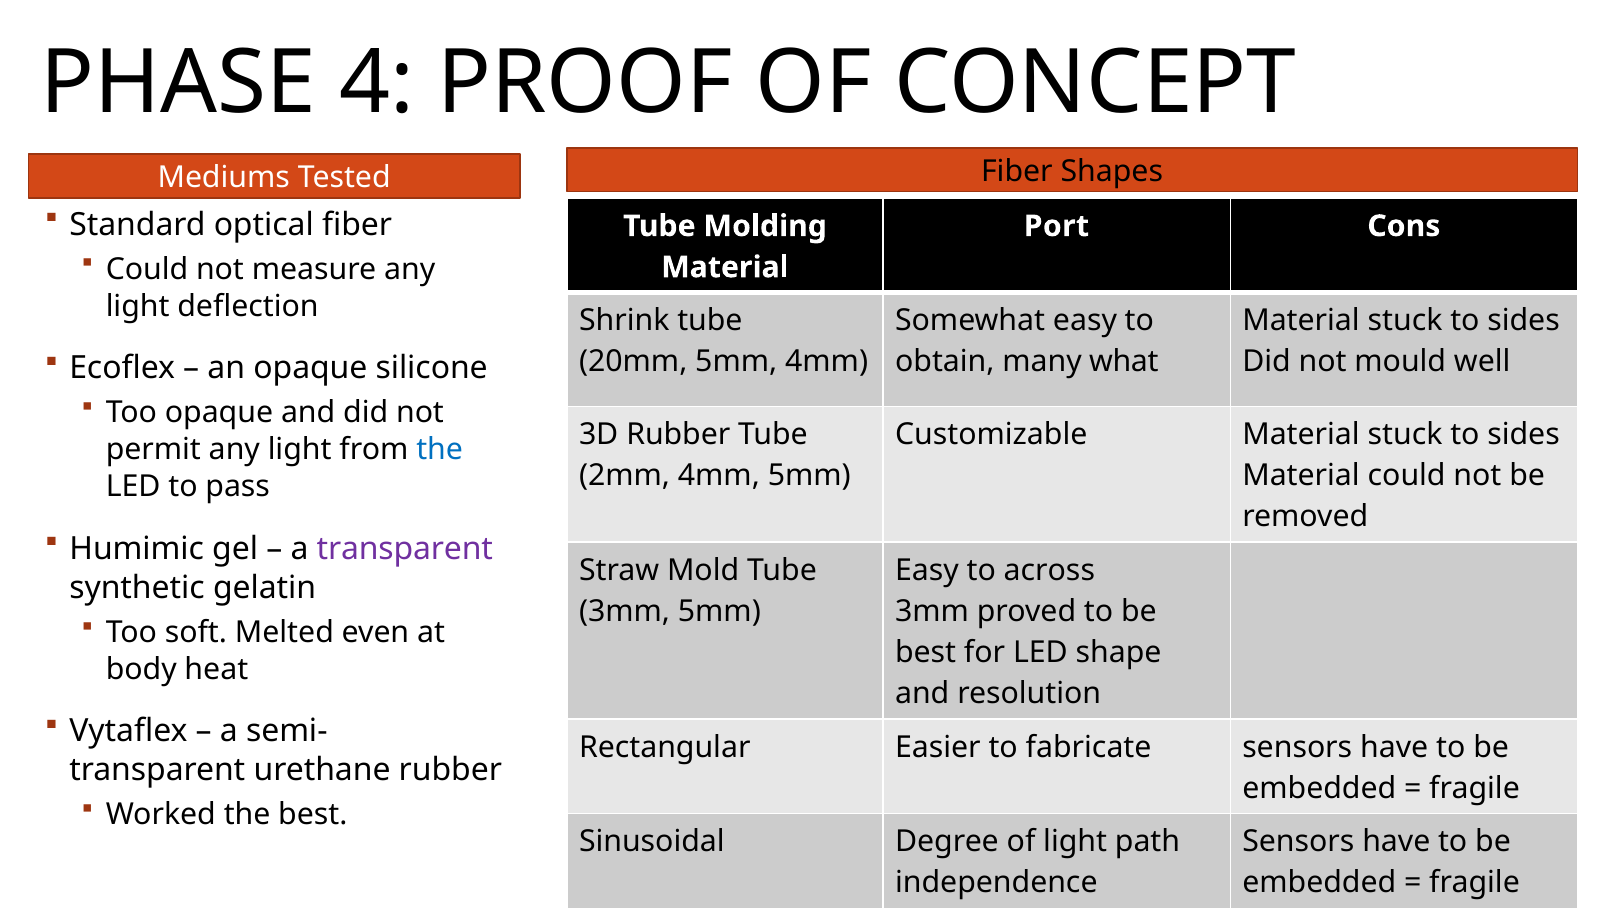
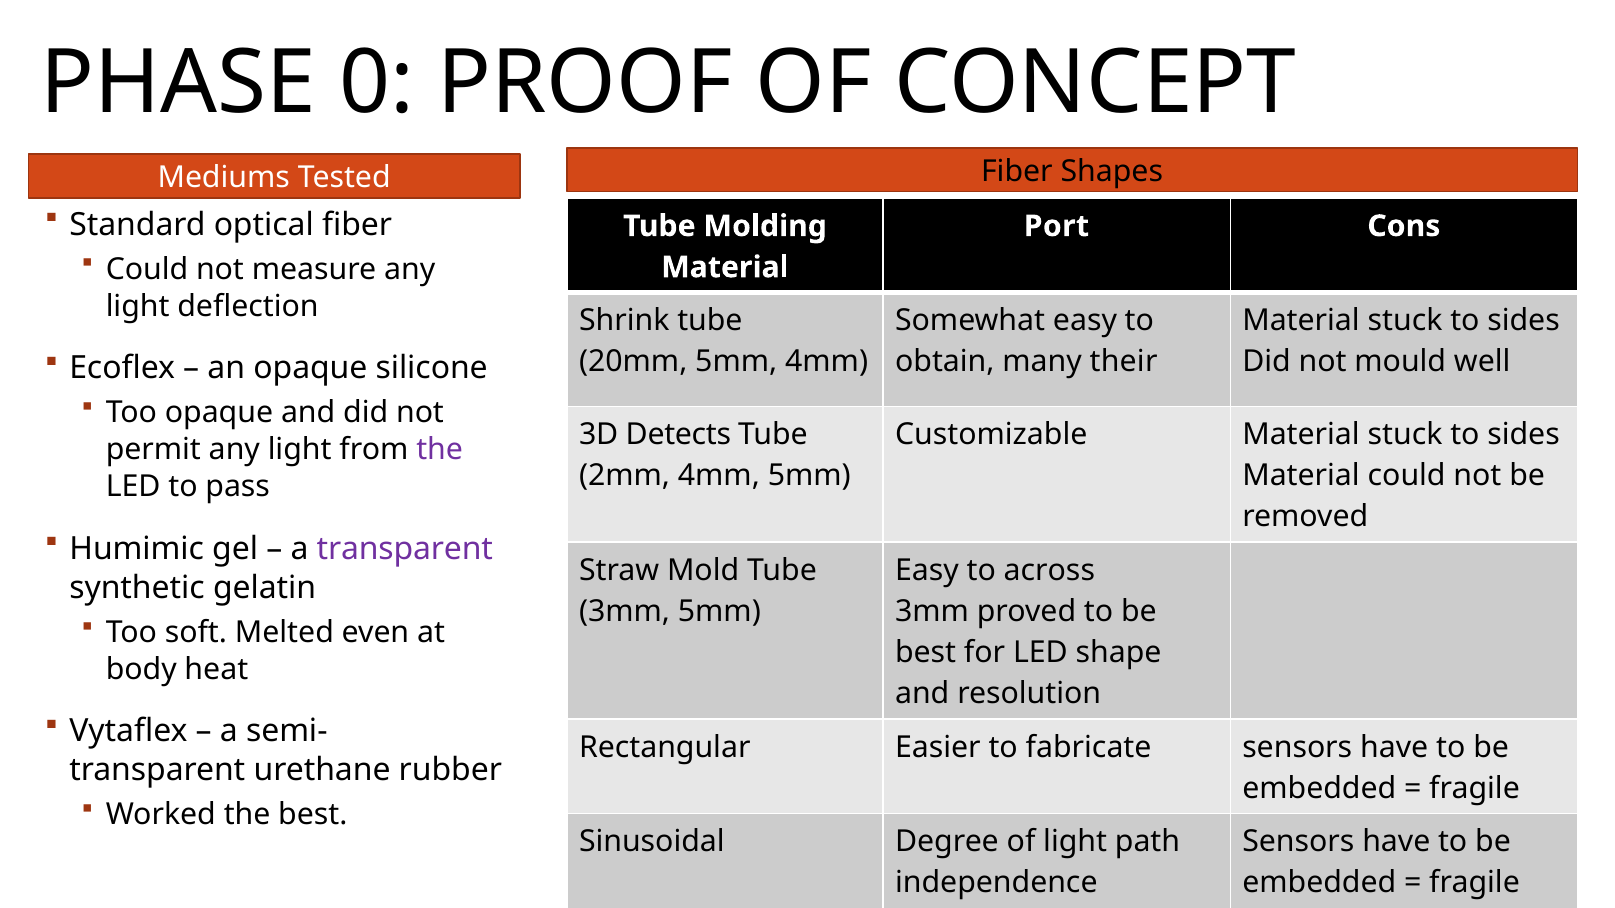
4: 4 -> 0 (377, 83)
what: what -> their (1124, 362)
3D Rubber: Rubber -> Detects (678, 435)
the colour: blue -> purple (440, 450)
